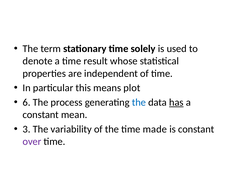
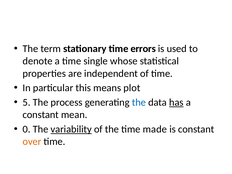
solely: solely -> errors (143, 49)
result: result -> single (96, 61)
6: 6 -> 5 (27, 102)
3: 3 -> 0 (27, 129)
variability underline: none -> present (71, 129)
over colour: purple -> orange (32, 142)
